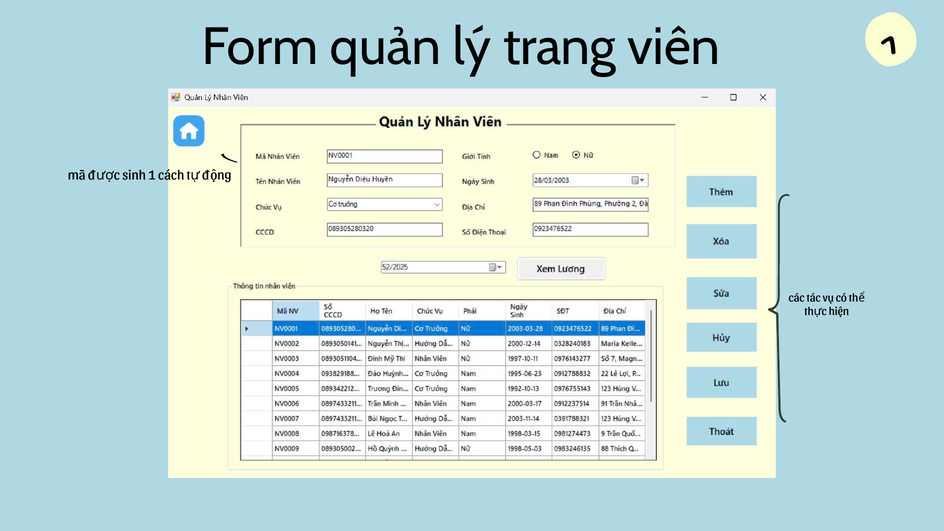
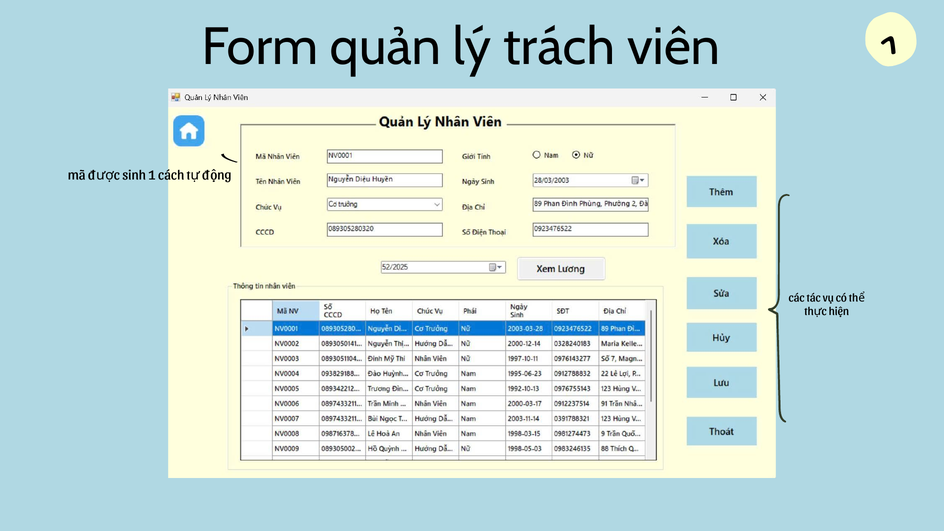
trang: trang -> trách (559, 47)
